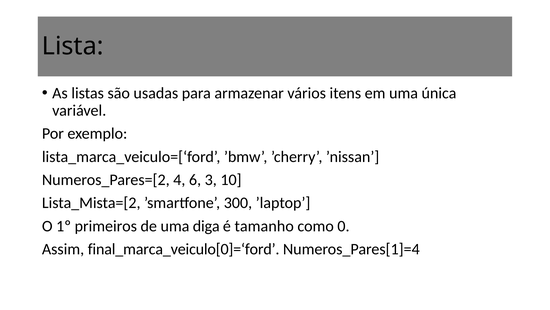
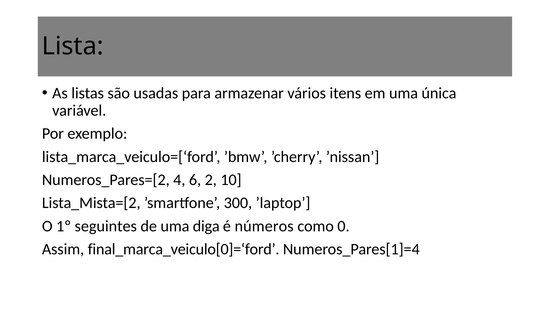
3: 3 -> 2 (211, 179)
primeiros: primeiros -> seguintes (106, 226)
tamanho: tamanho -> números (264, 226)
